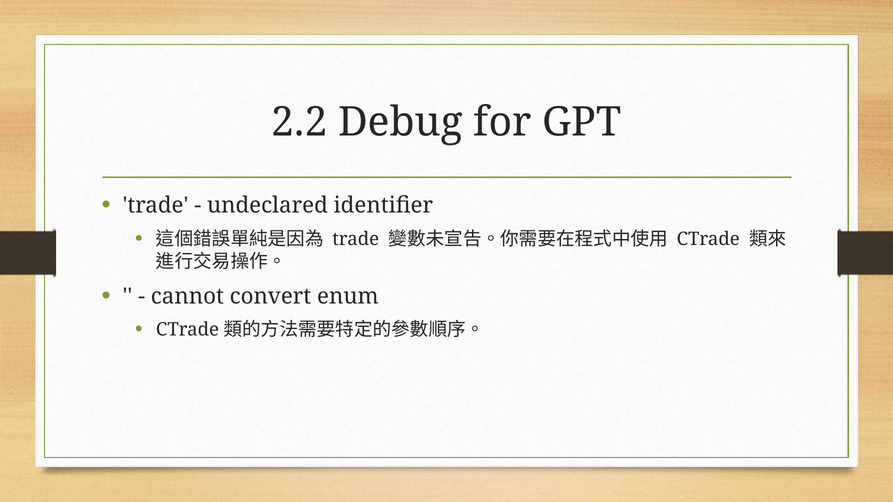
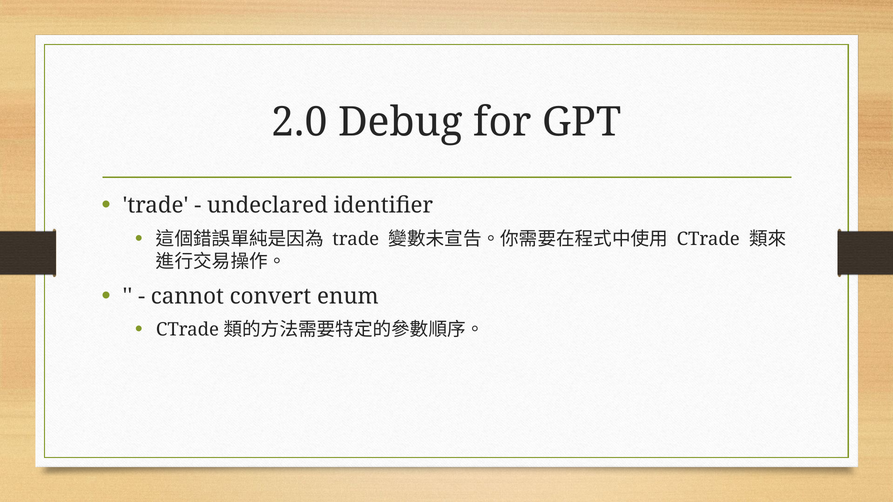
2.2: 2.2 -> 2.0 (299, 123)
